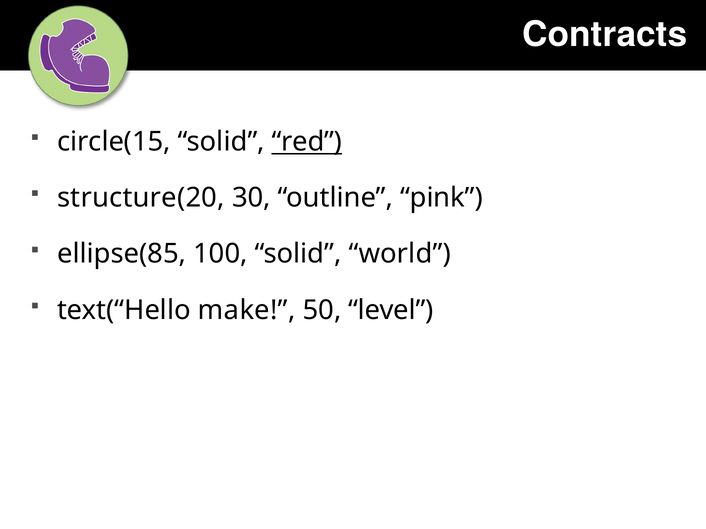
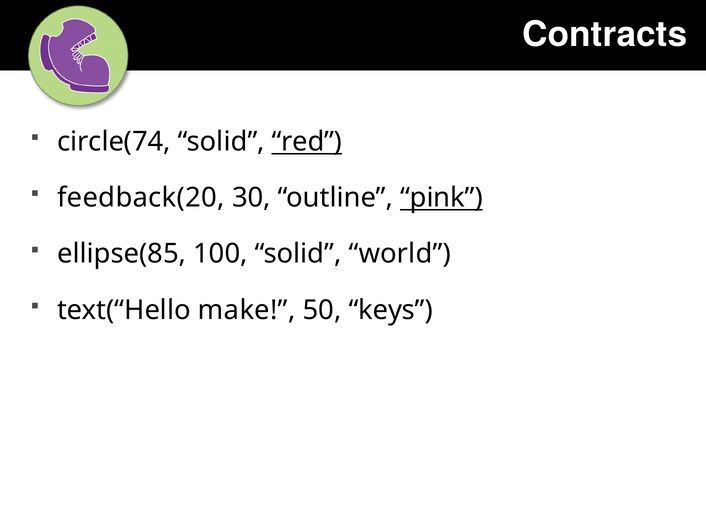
circle(15: circle(15 -> circle(74 (114, 142)
structure(20: structure(20 -> feedback(20 (141, 198)
pink underline: none -> present (441, 198)
level: level -> keys (391, 310)
